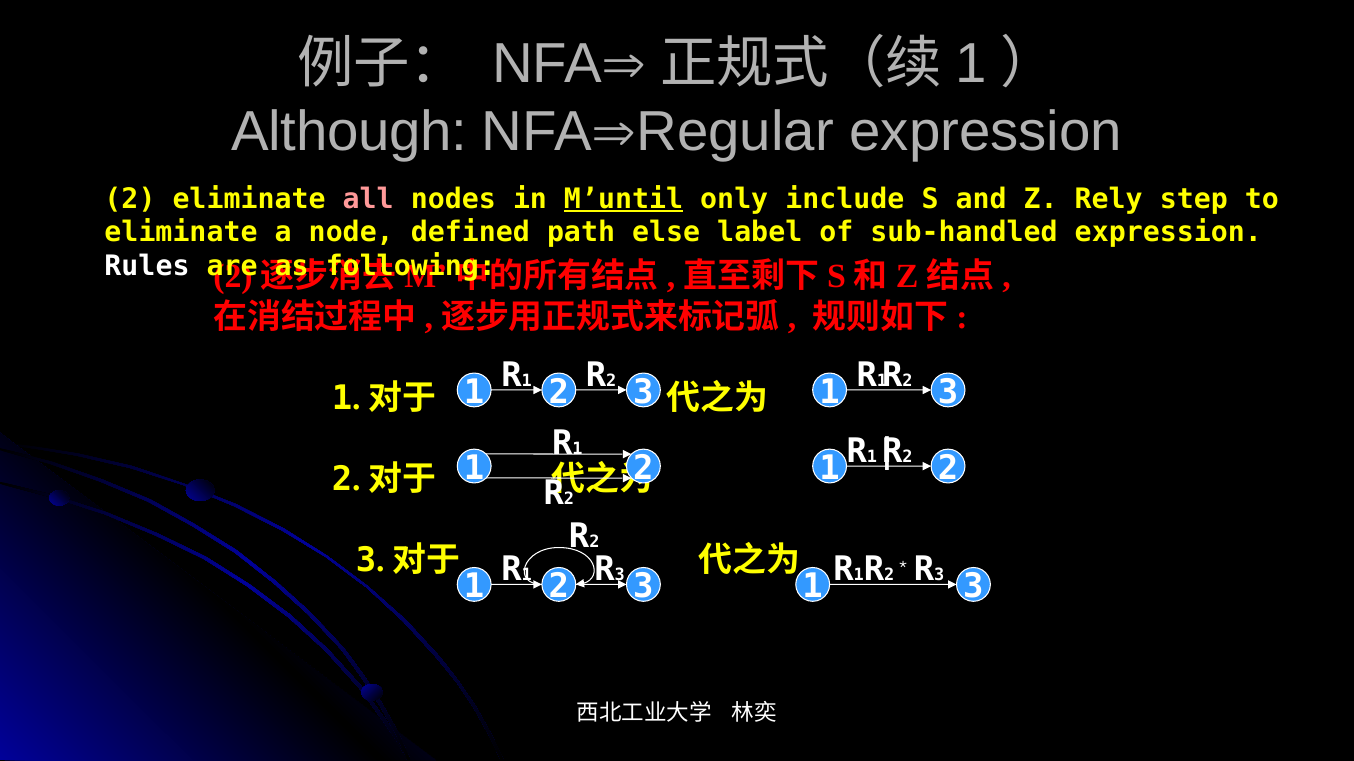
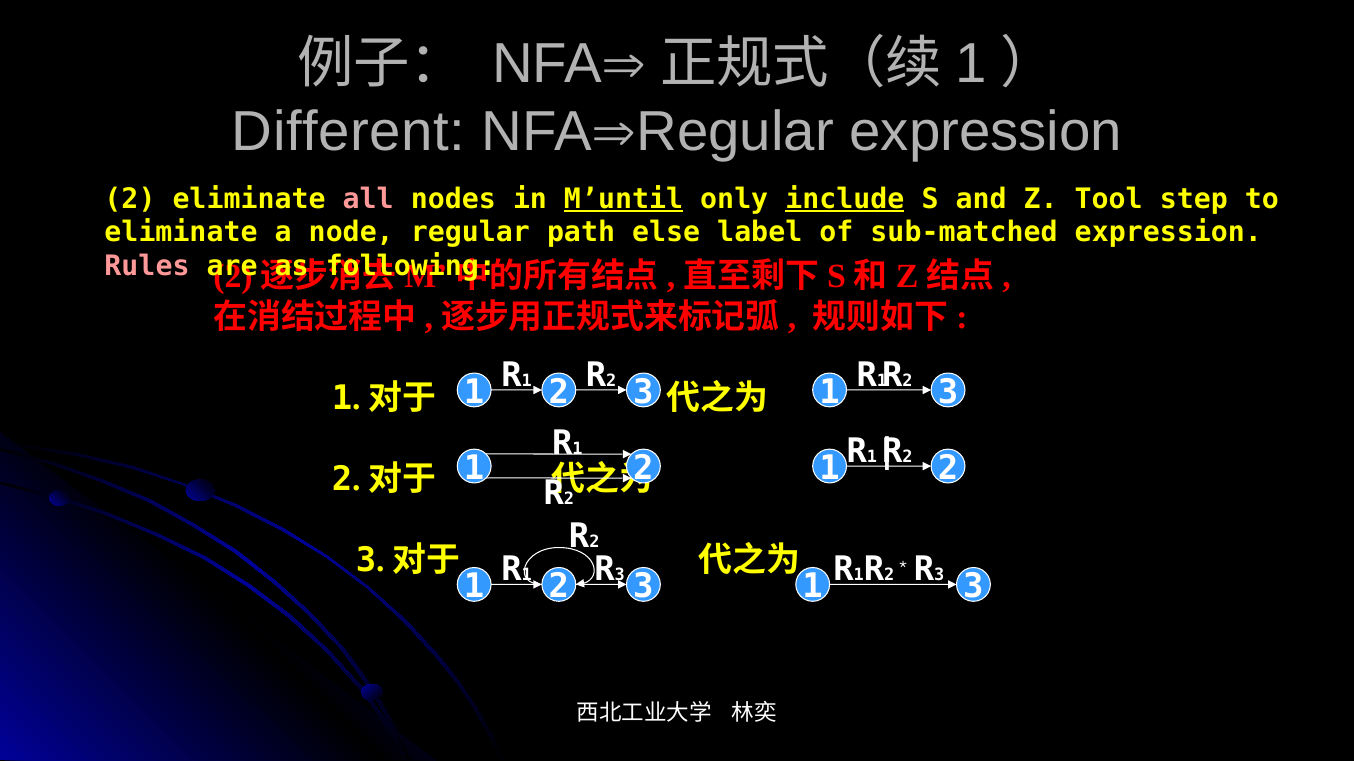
Although: Although -> Different (349, 132)
include underline: none -> present (845, 199)
Rely: Rely -> Tool (1109, 199)
node defined: defined -> regular (470, 233)
sub-handled: sub-handled -> sub-matched (964, 233)
Rules colour: white -> pink (147, 267)
